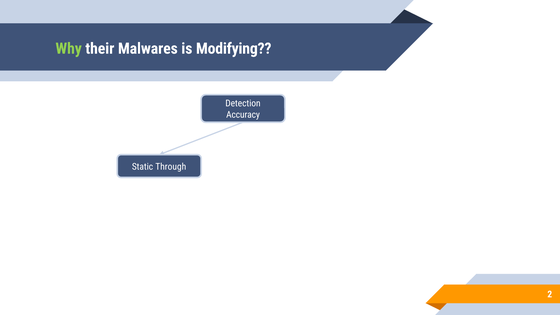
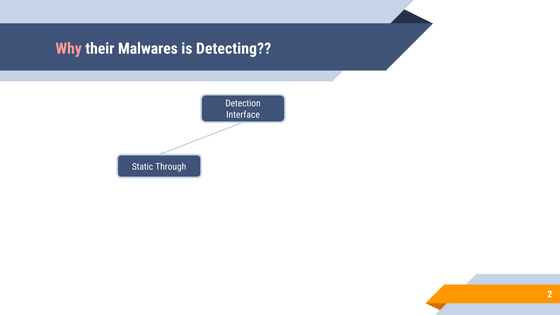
Why colour: light green -> pink (69, 49)
Modifying: Modifying -> Detecting (234, 49)
Accuracy: Accuracy -> Interface (243, 115)
